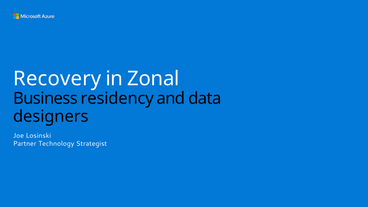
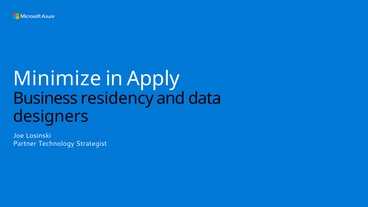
Recovery: Recovery -> Minimize (57, 79)
Zonal: Zonal -> Apply (153, 79)
